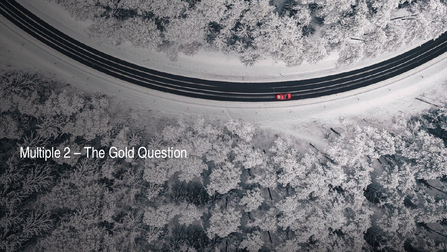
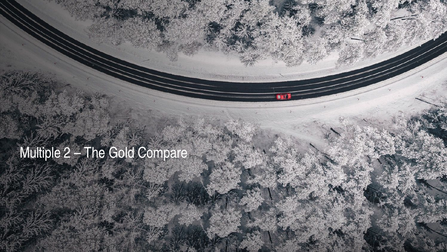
Question: Question -> Compare (163, 153)
